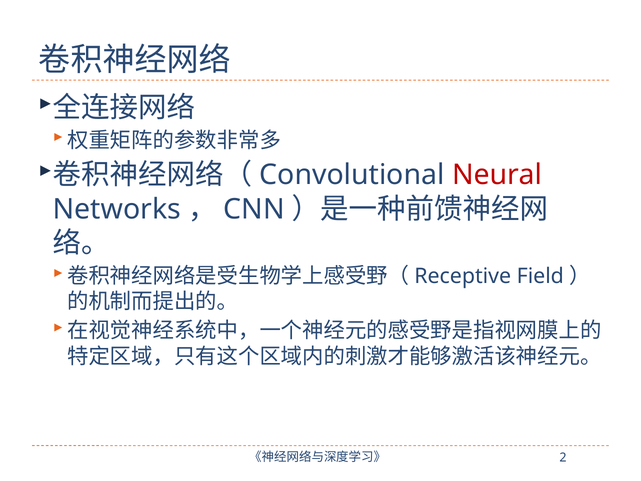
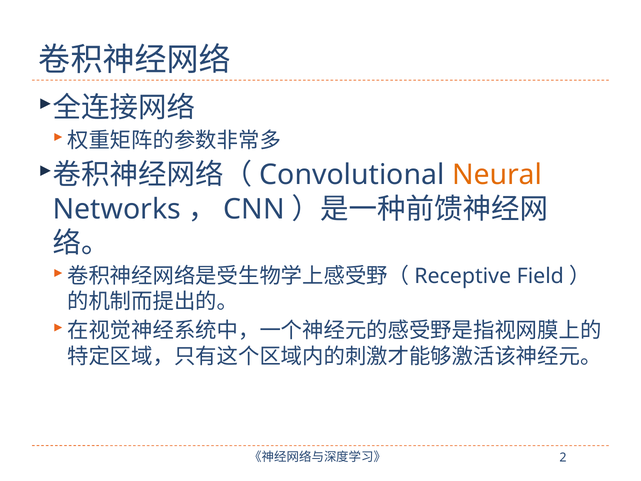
Neural colour: red -> orange (497, 175)
